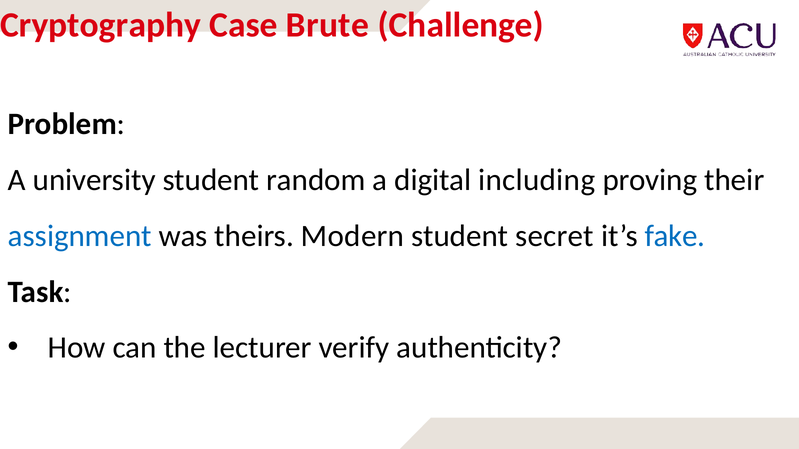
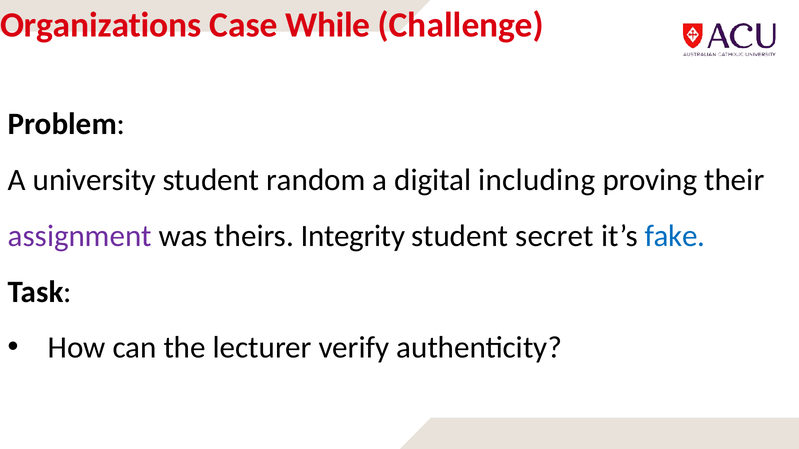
Cryptography: Cryptography -> Organizations (101, 25)
Brute: Brute -> While (328, 25)
assignment colour: blue -> purple (80, 236)
Modern: Modern -> Integrity (353, 236)
